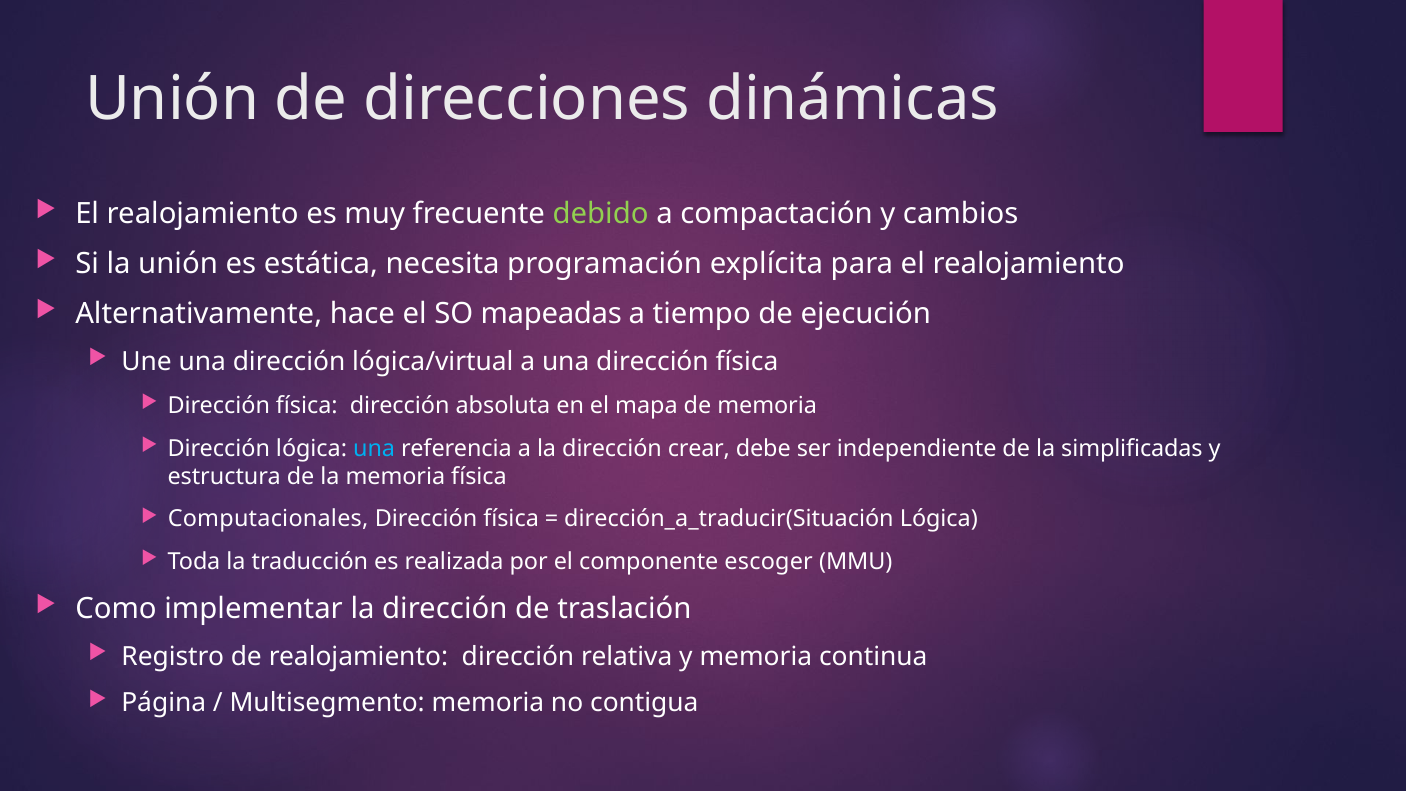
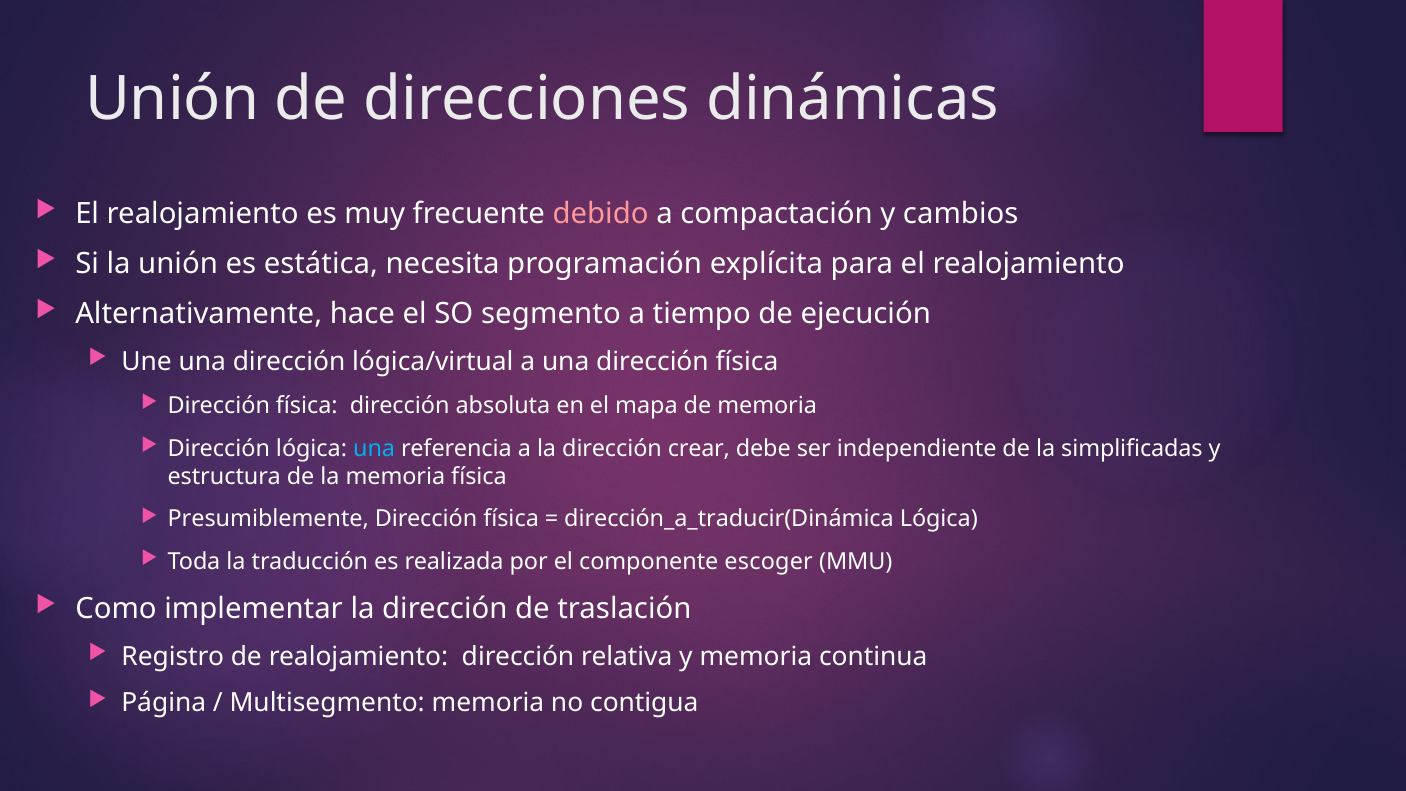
debido colour: light green -> pink (601, 214)
mapeadas: mapeadas -> segmento (551, 314)
Computacionales: Computacionales -> Presumiblemente (268, 519)
dirección_a_traducir(Situación: dirección_a_traducir(Situación -> dirección_a_traducir(Dinámica (729, 519)
